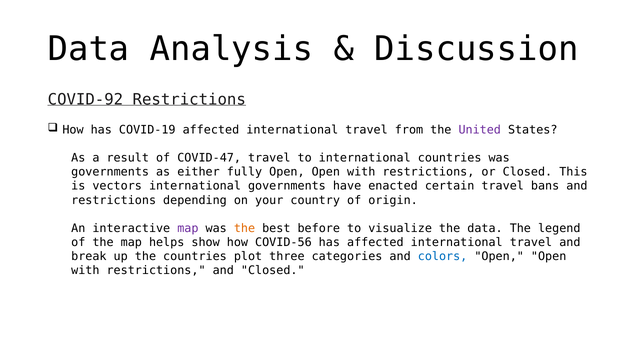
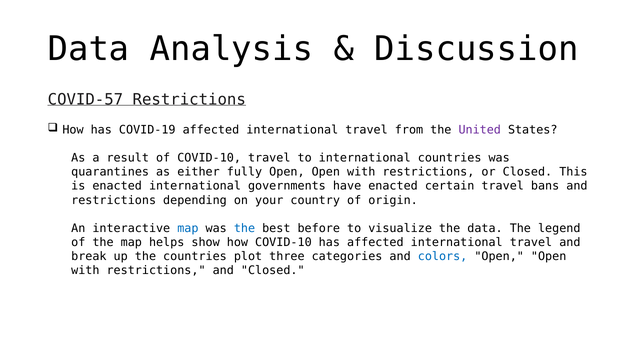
COVID-92: COVID-92 -> COVID-57 (85, 100)
of COVID-47: COVID-47 -> COVID-10 (209, 158)
governments: governments -> quarantines (110, 172)
is vectors: vectors -> enacted (117, 186)
map colour: purple -> blue (188, 229)
the colour: orange -> blue (245, 229)
how COVID-56: COVID-56 -> COVID-10 (283, 243)
